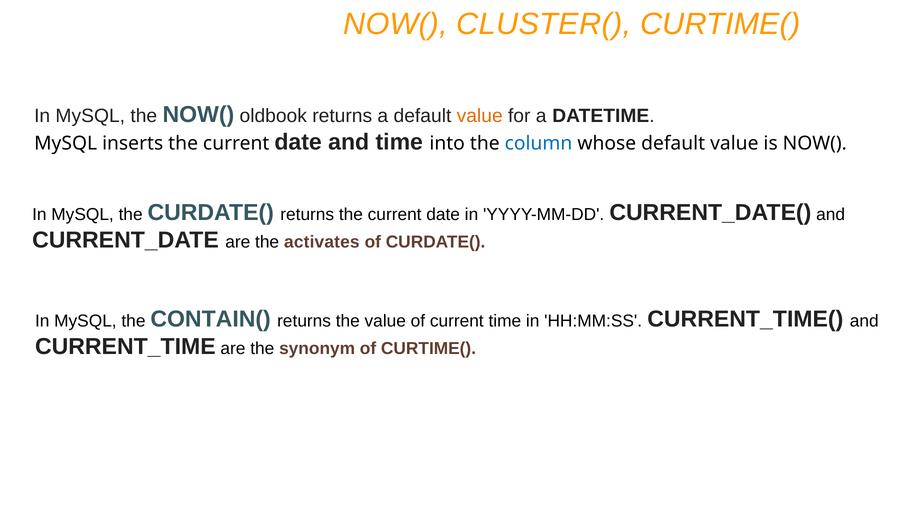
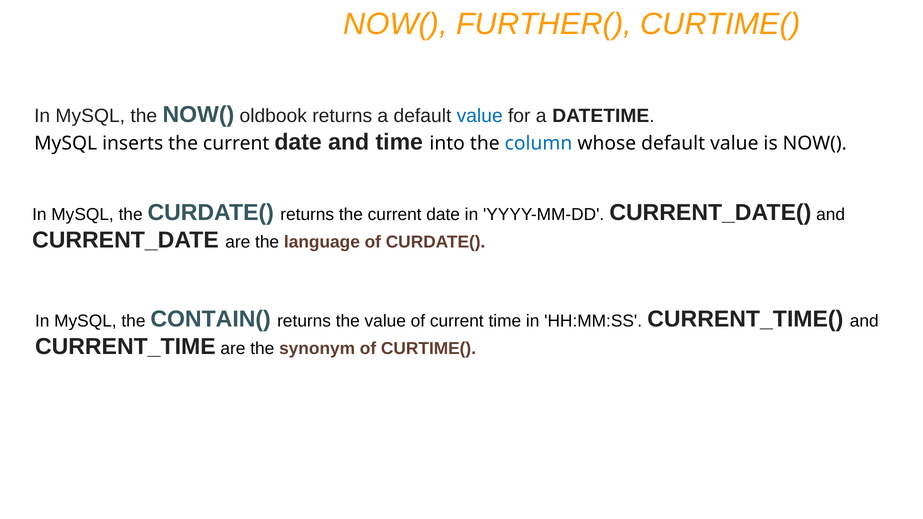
CLUSTER(: CLUSTER( -> FURTHER( (544, 24)
value colour: orange -> blue (480, 116)
activates: activates -> language (322, 242)
